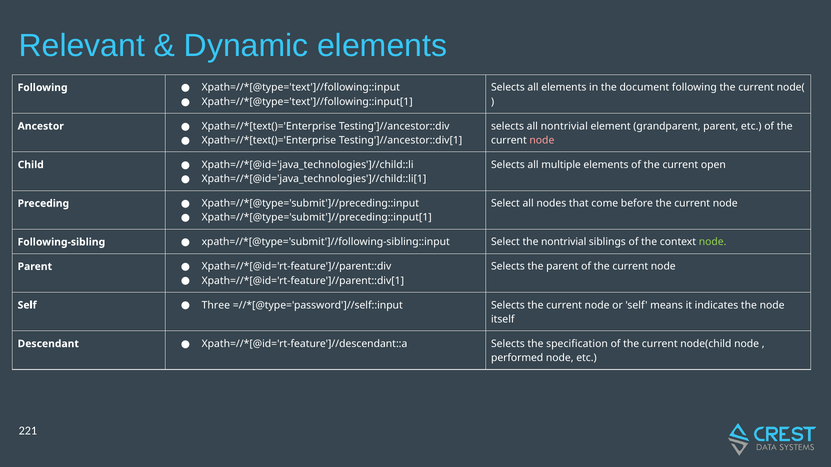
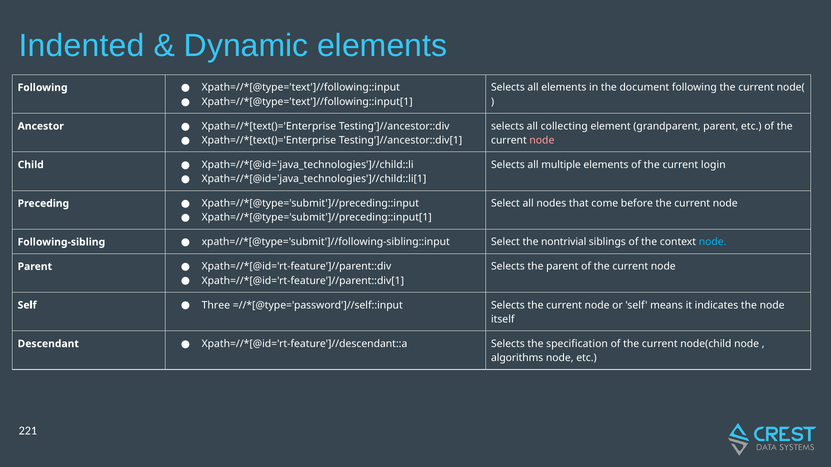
Relevant: Relevant -> Indented (82, 46)
all nontrivial: nontrivial -> collecting (564, 126)
open: open -> login (713, 165)
node colour: light green -> light blue (713, 242)
performed: performed -> algorithms (517, 358)
